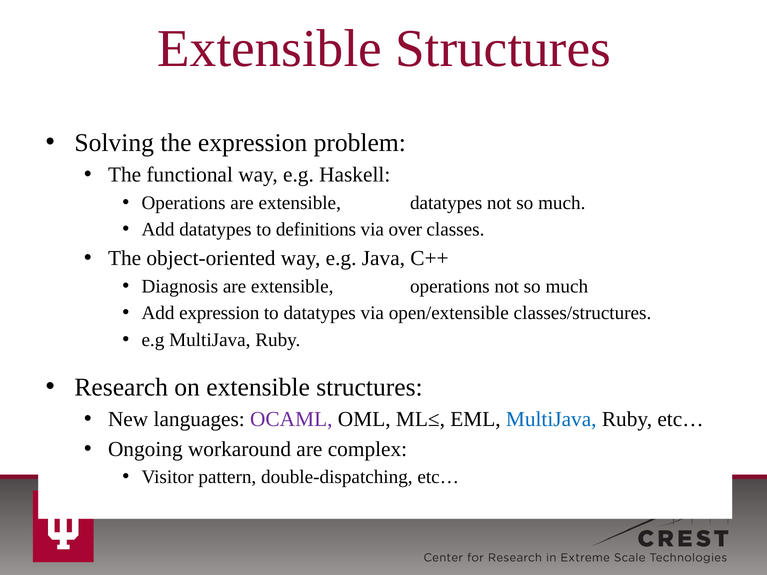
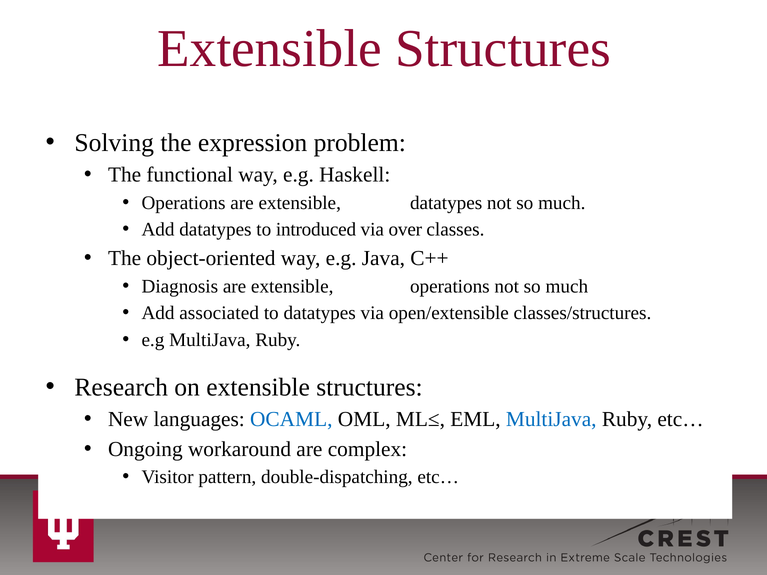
definitions: definitions -> introduced (316, 230)
Add expression: expression -> associated (219, 313)
OCAML colour: purple -> blue (291, 420)
